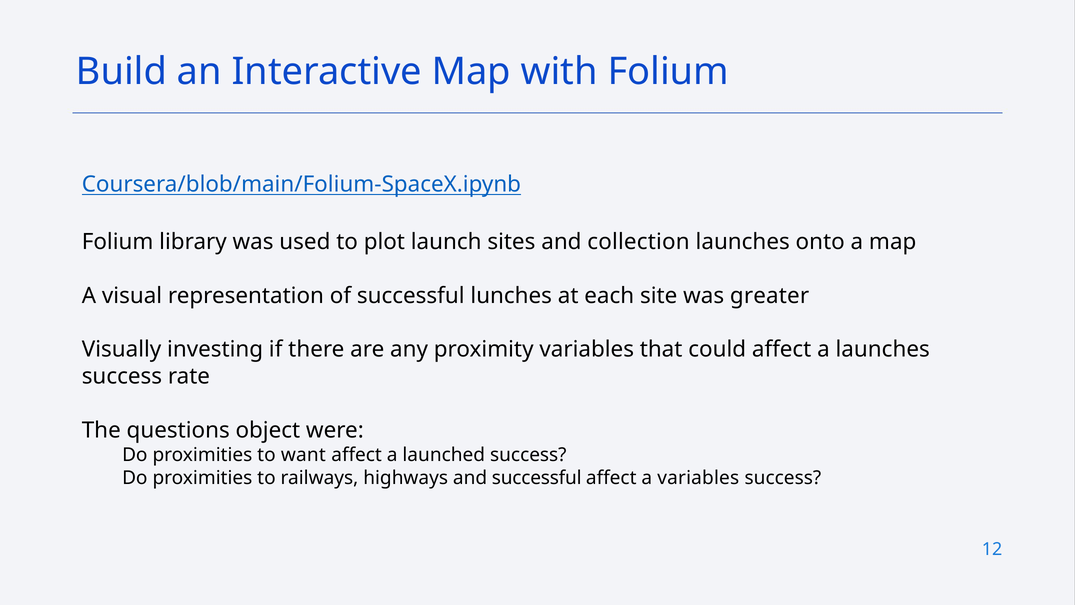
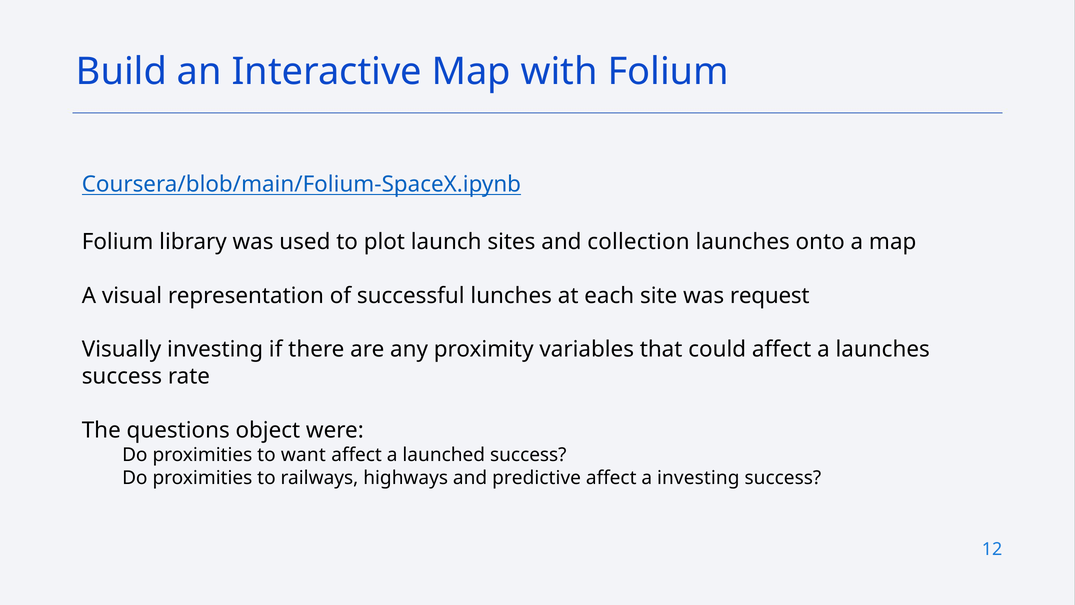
greater: greater -> request (770, 296)
and successful: successful -> predictive (537, 477)
a variables: variables -> investing (698, 477)
